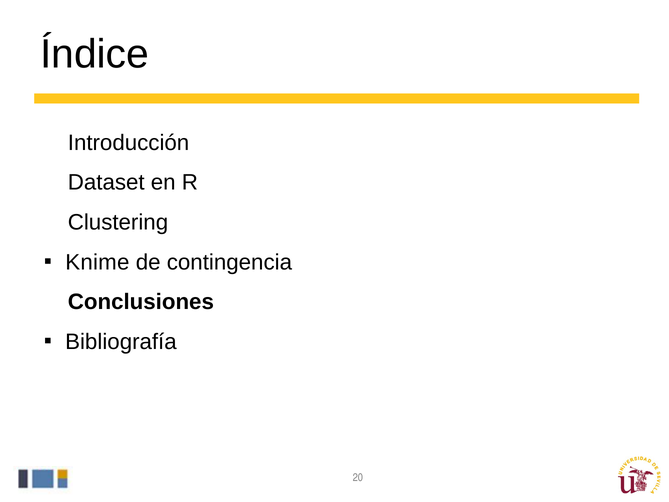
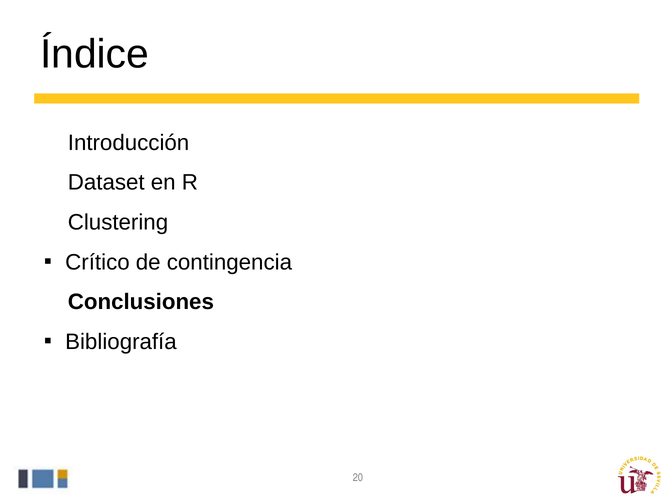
Knime: Knime -> Crítico (97, 262)
